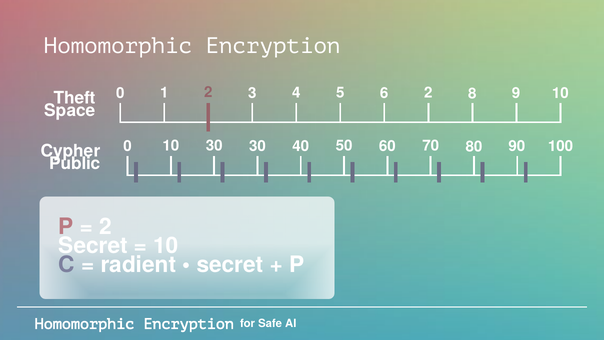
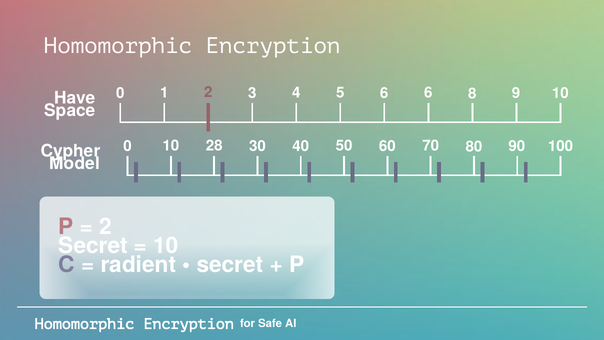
6 2: 2 -> 6 (428, 93)
Theft: Theft -> Have (75, 98)
10 30: 30 -> 28 (214, 145)
Public: Public -> Model (75, 163)
